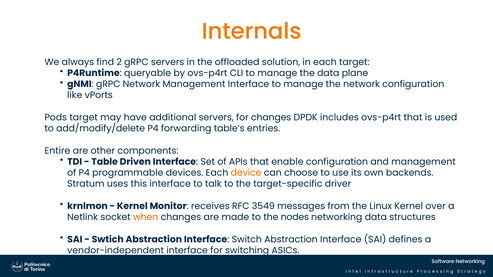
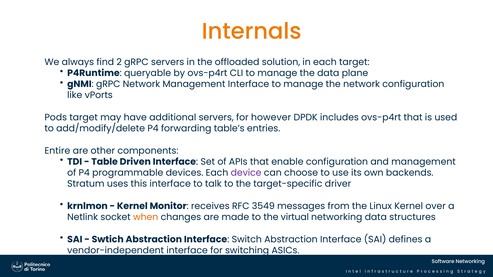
for changes: changes -> however (271, 118)
device colour: orange -> purple (246, 173)
nodes: nodes -> virtual (295, 217)
